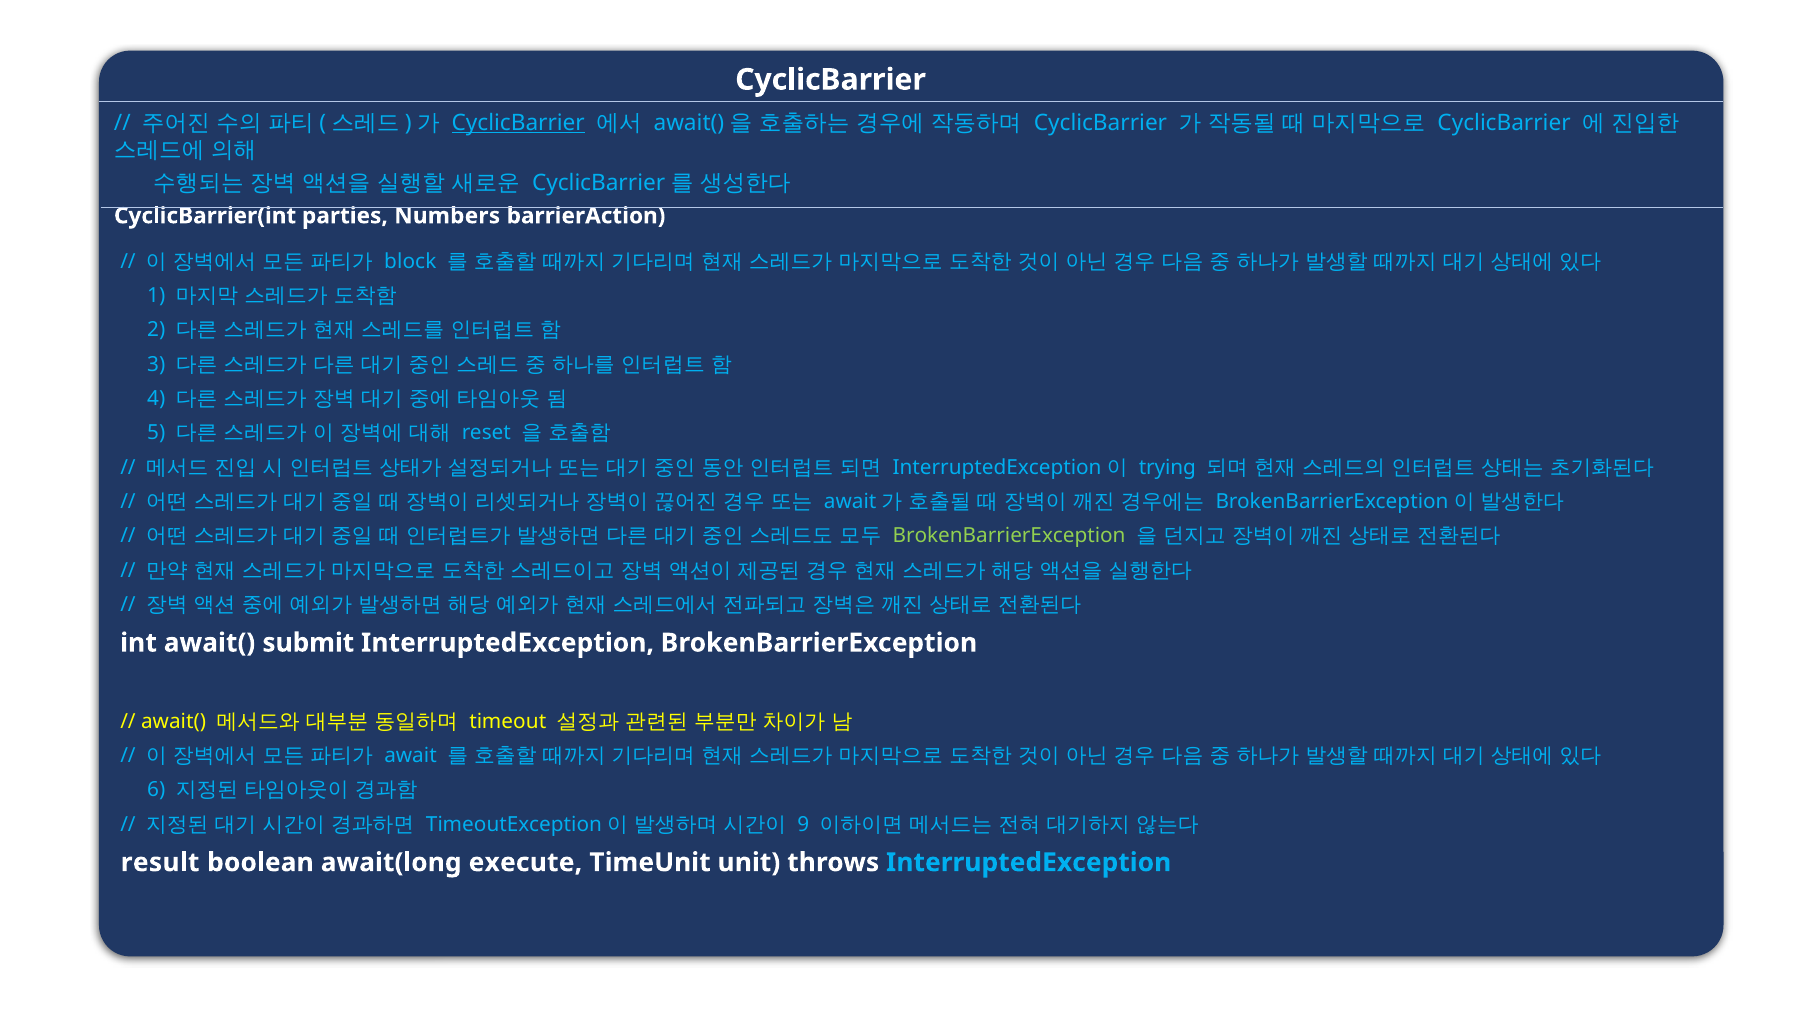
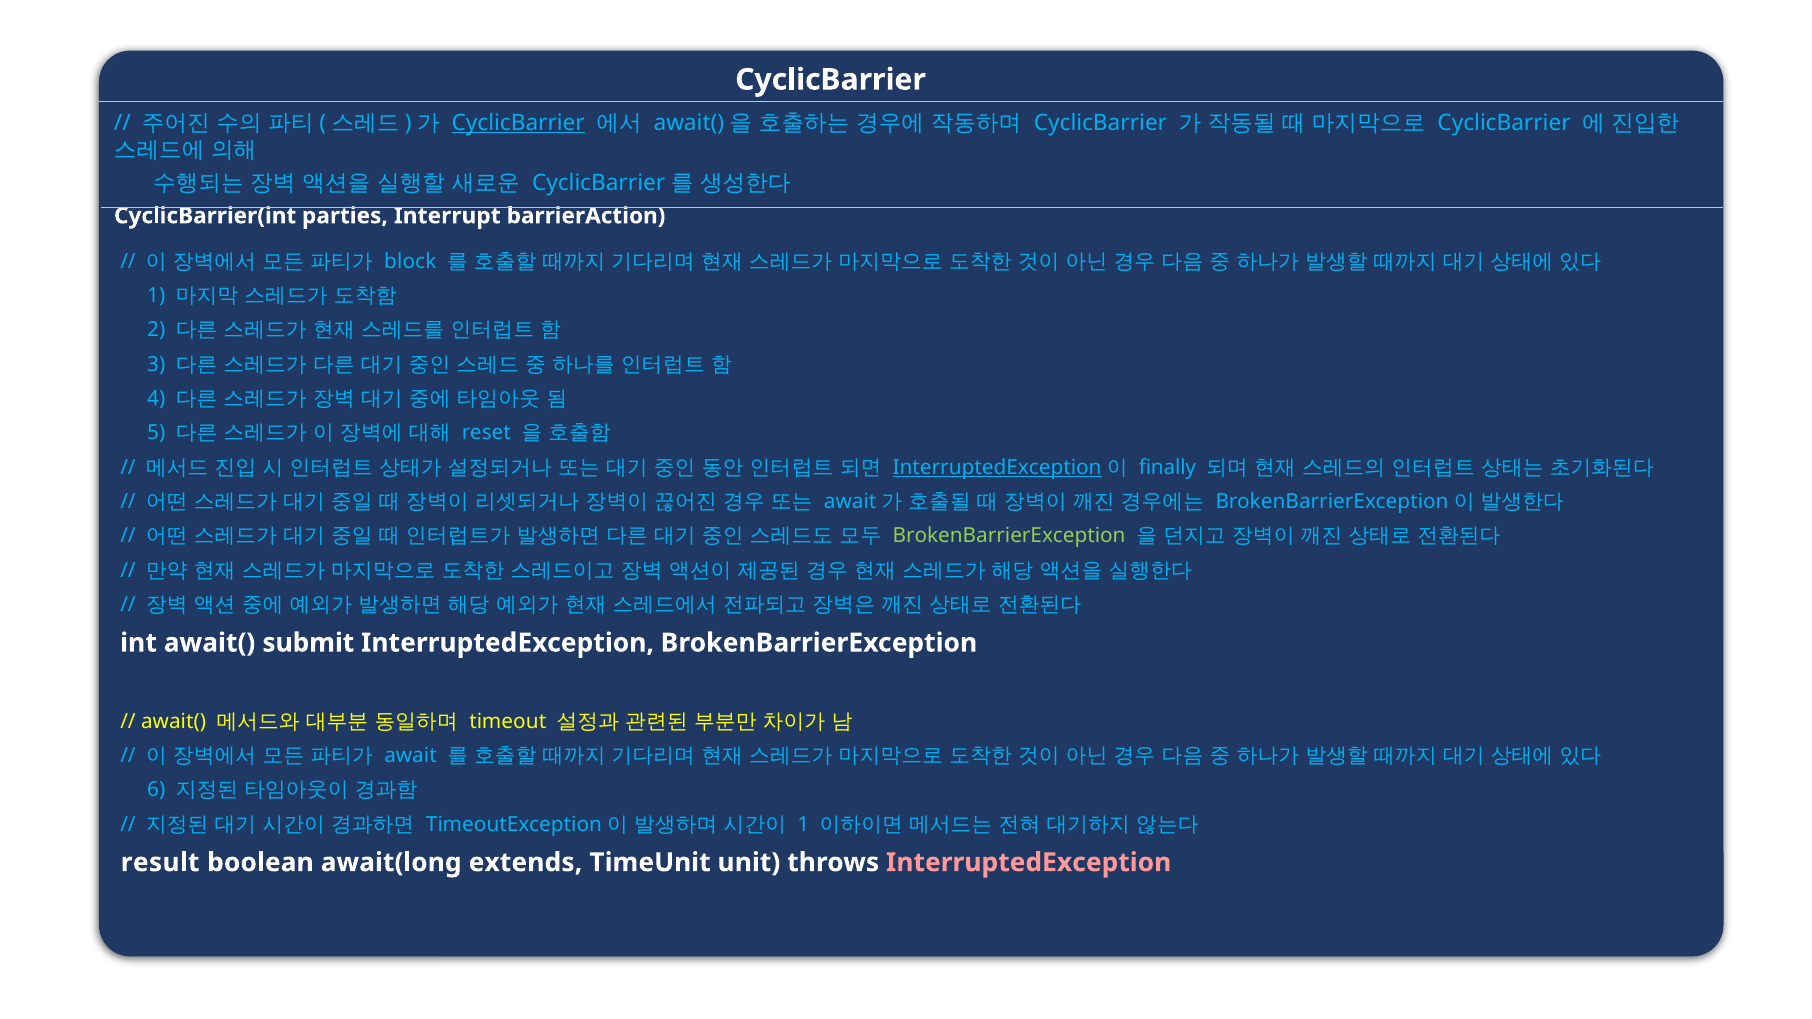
Numbers: Numbers -> Interrupt (447, 216)
InterruptedException underline: none -> present (997, 467)
trying: trying -> finally (1167, 467)
9: 9 -> 1 (803, 825)
execute: execute -> extends (525, 863)
InterruptedException colour: light blue -> pink (1029, 863)
